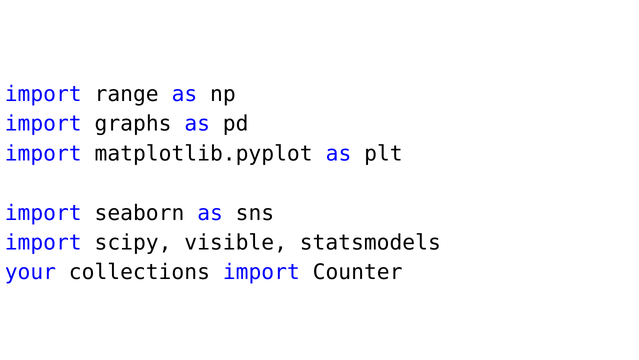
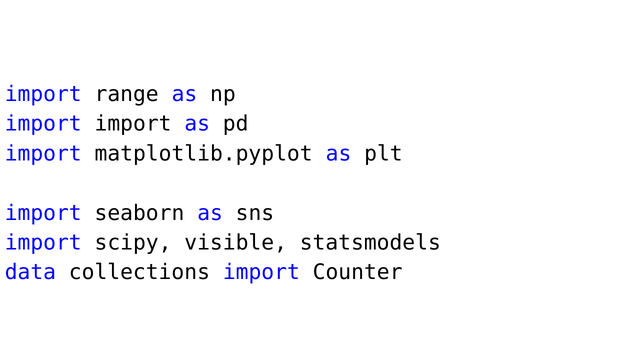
import graphs: graphs -> import (133, 124)
your: your -> data (30, 272)
